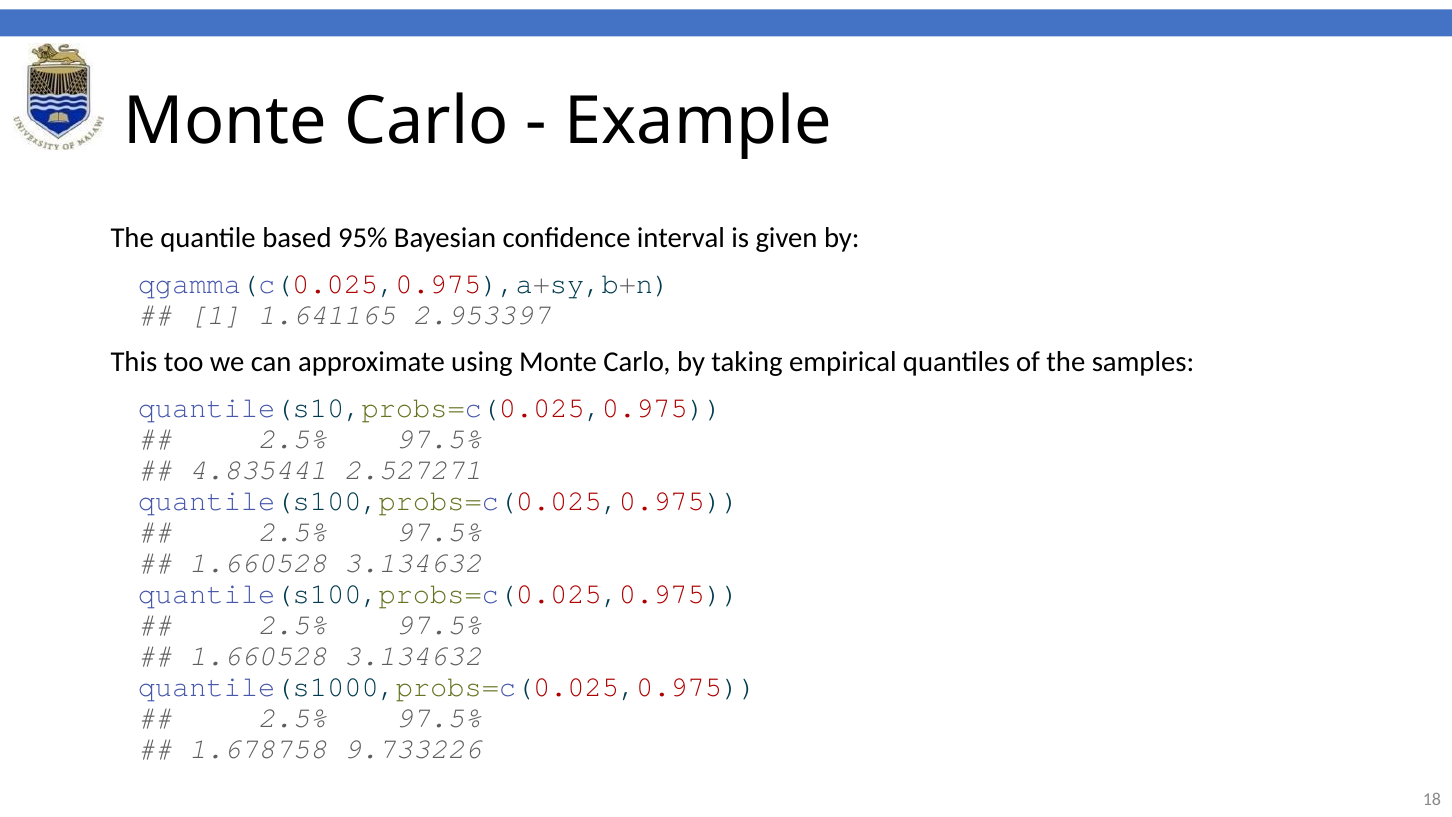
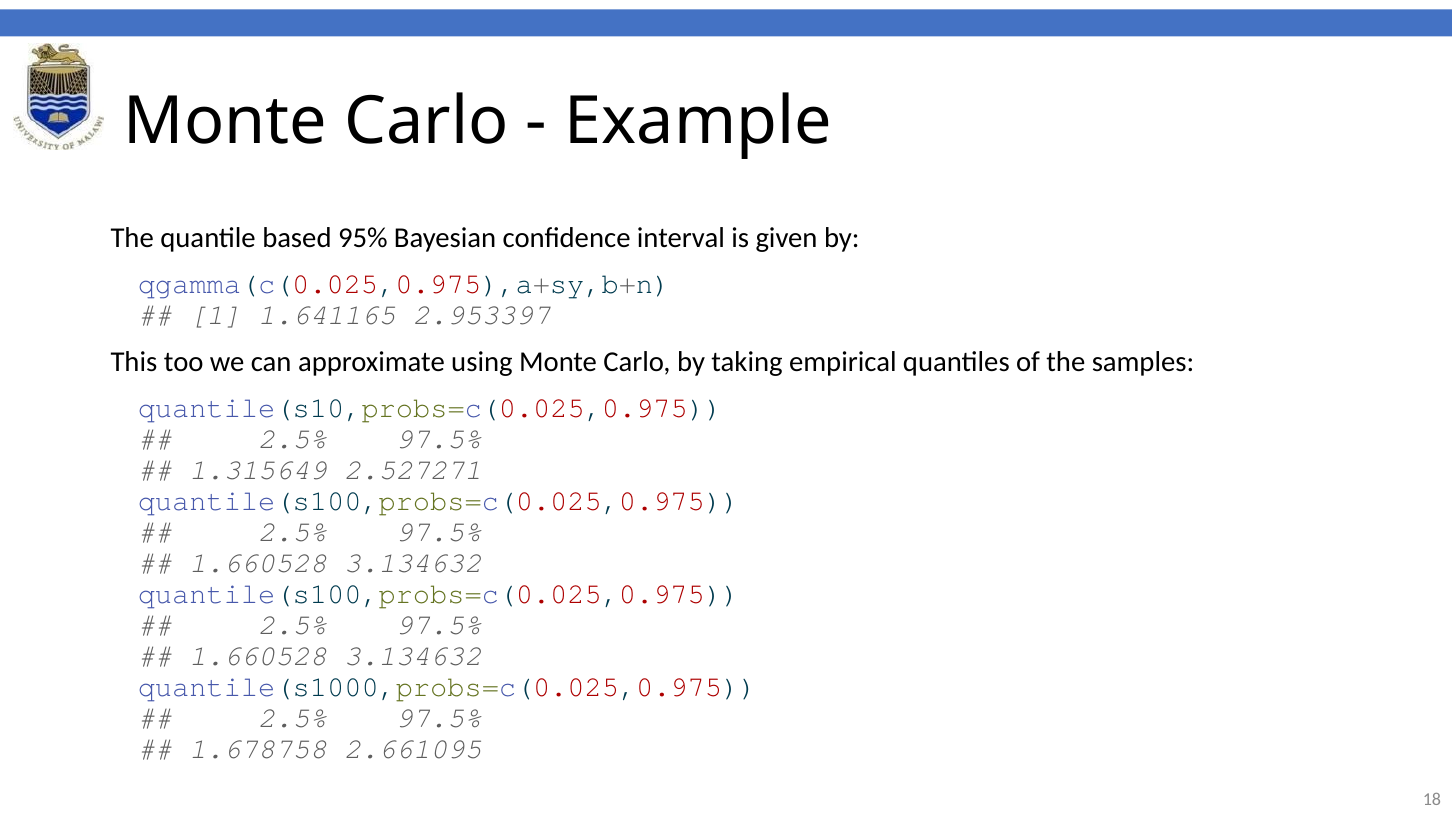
4.835441: 4.835441 -> 1.315649 (258, 470)
9.733226: 9.733226 -> 2.661095 (413, 749)
